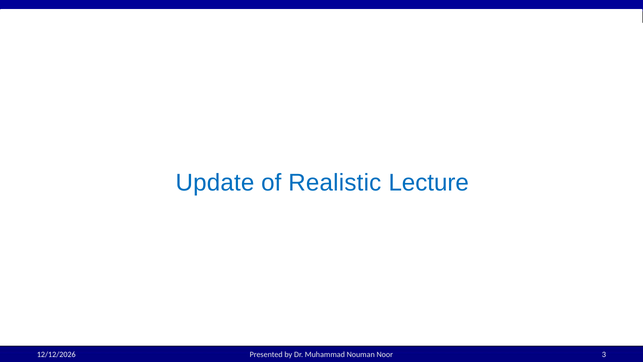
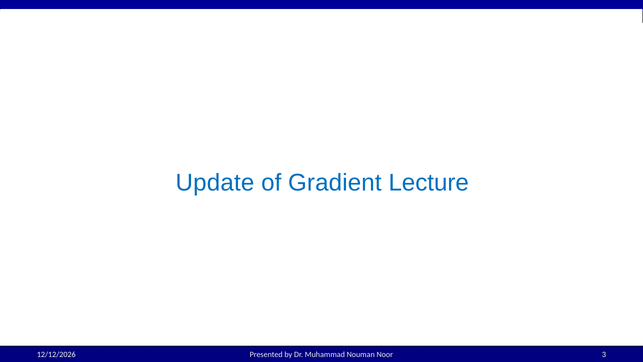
Realistic: Realistic -> Gradient (335, 183)
